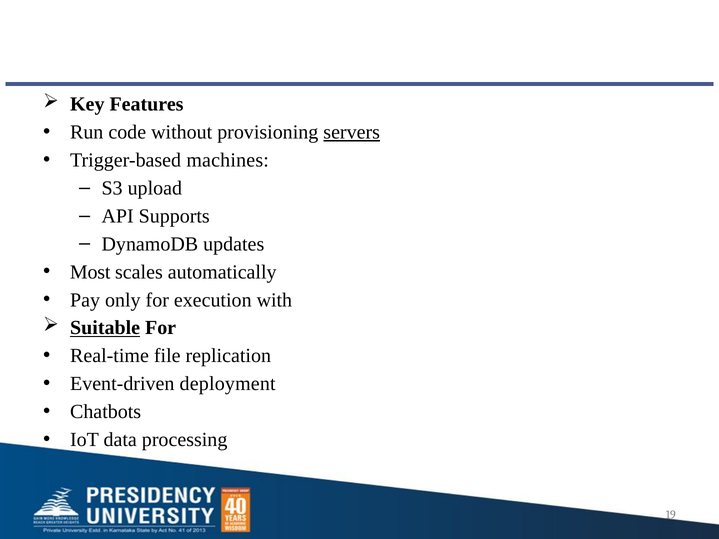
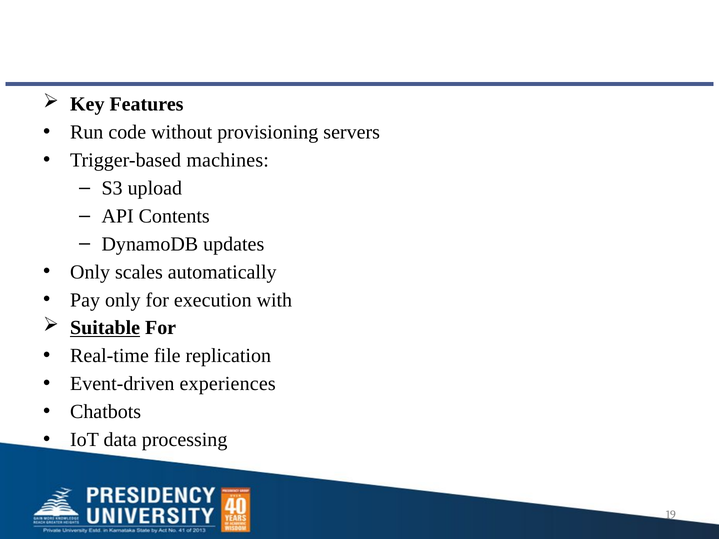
servers underline: present -> none (352, 132)
Supports: Supports -> Contents (174, 216)
Most: Most -> Only (90, 272)
deployment: deployment -> experiences (228, 384)
